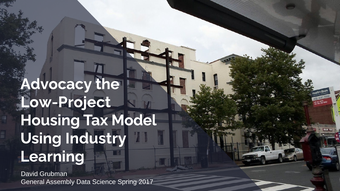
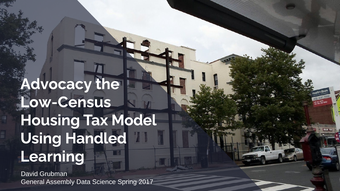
Low-Project: Low-Project -> Low-Census (66, 102)
Industry: Industry -> Handled (96, 139)
